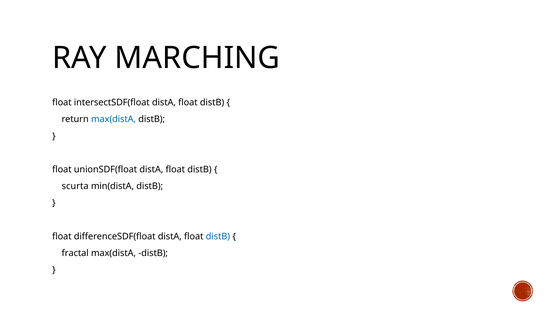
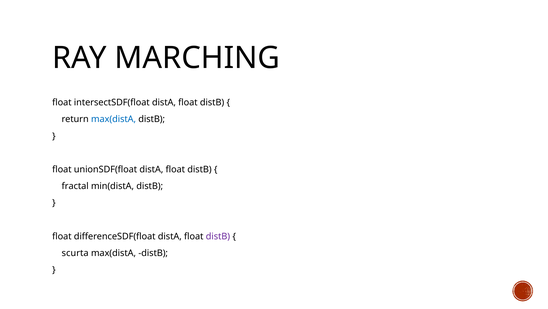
scurta: scurta -> fractal (75, 186)
distB colour: blue -> purple (218, 236)
fractal: fractal -> scurta (75, 253)
